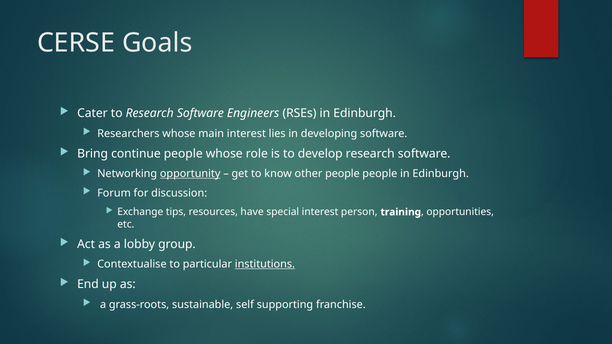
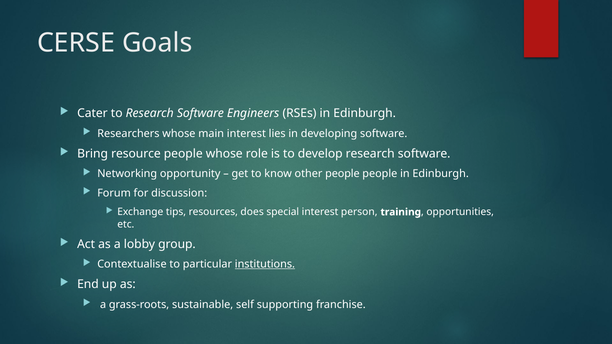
continue: continue -> resource (136, 154)
opportunity underline: present -> none (190, 174)
have: have -> does (252, 212)
